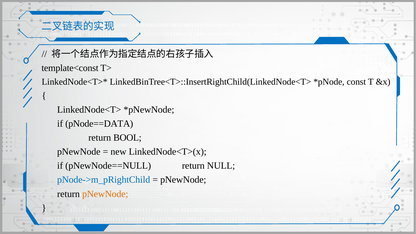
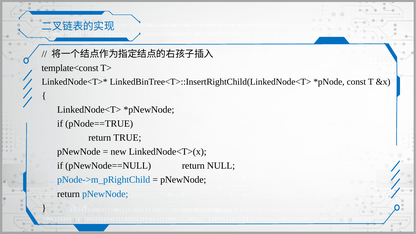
pNode==DATA: pNode==DATA -> pNode==TRUE (99, 124)
BOOL: BOOL -> TRUE (127, 138)
pNewNode colour: orange -> blue (105, 194)
